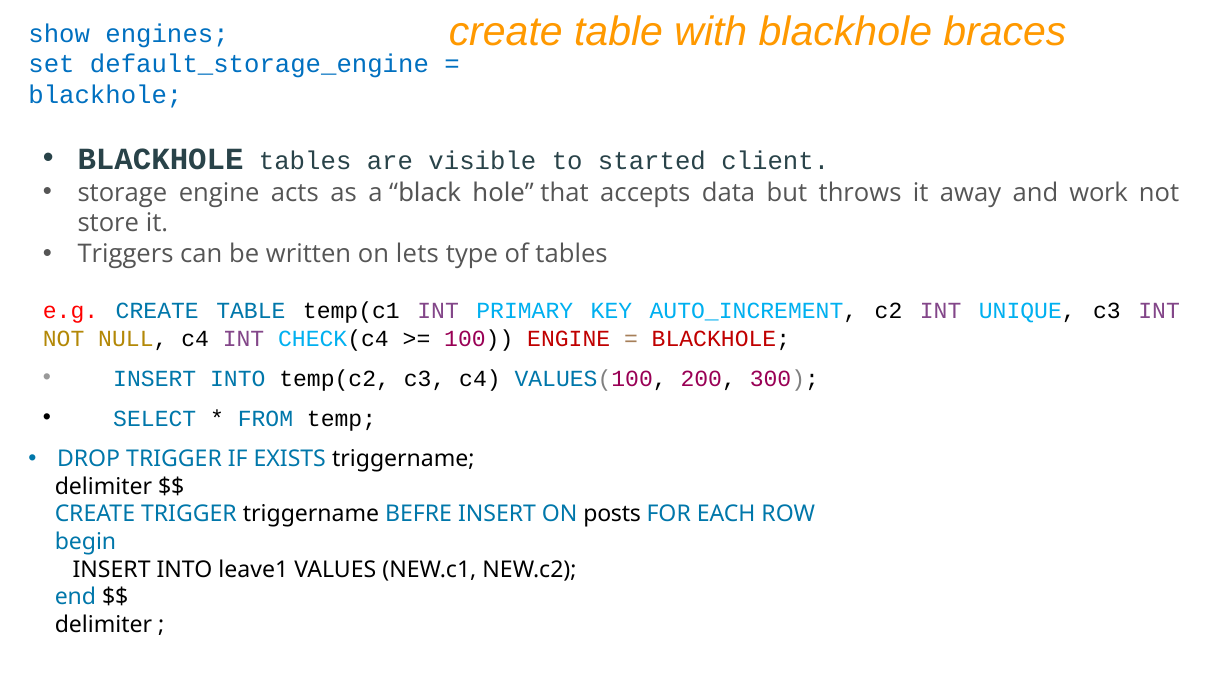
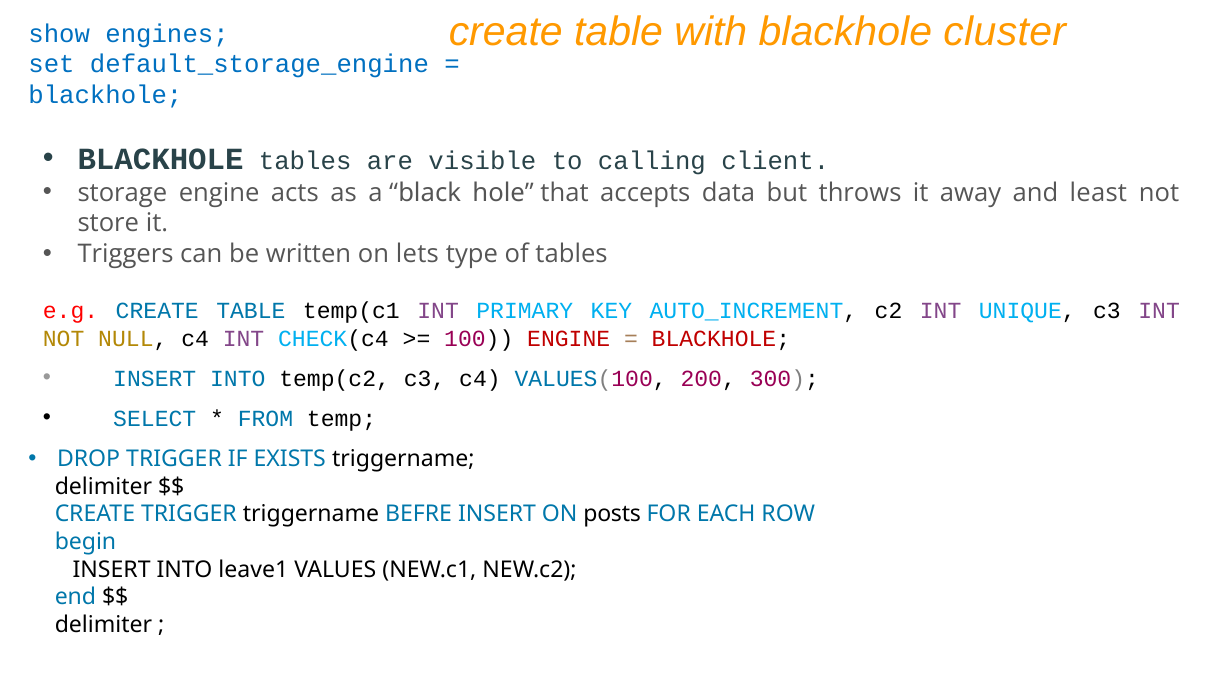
braces: braces -> cluster (1005, 32)
started: started -> calling (652, 161)
work: work -> least (1098, 193)
